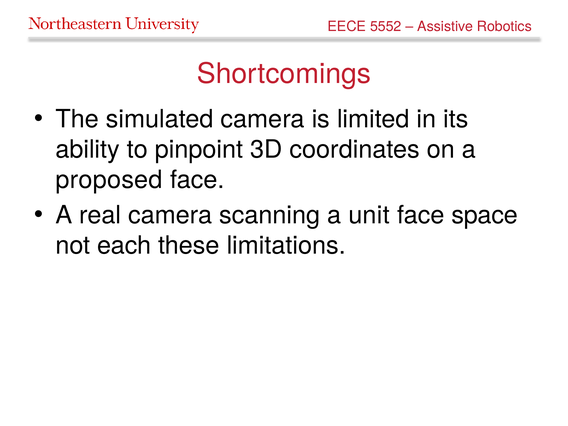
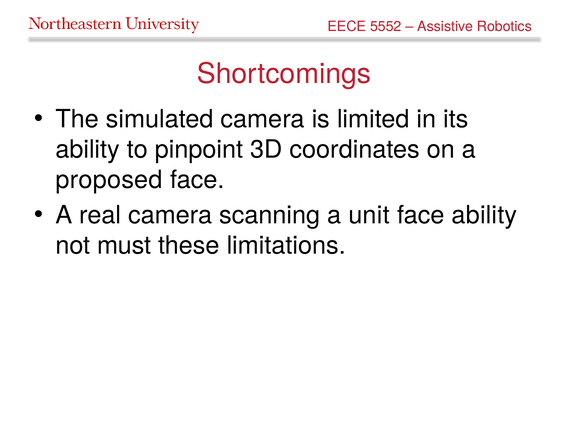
face space: space -> ability (484, 215)
each: each -> must (124, 245)
